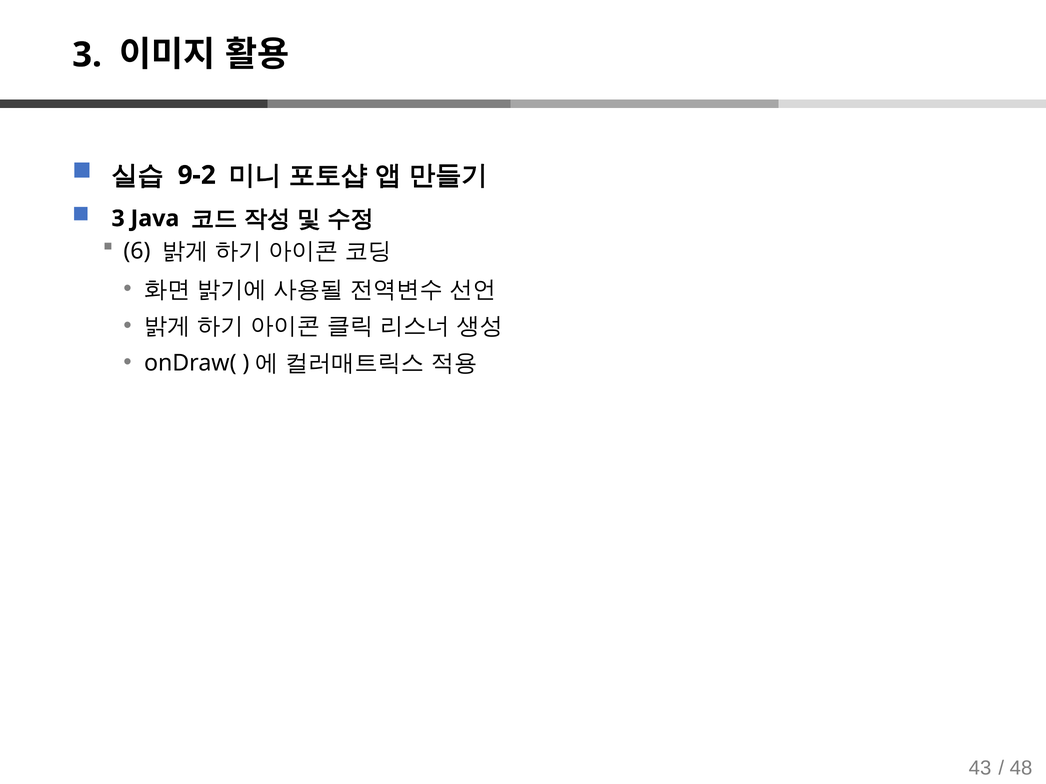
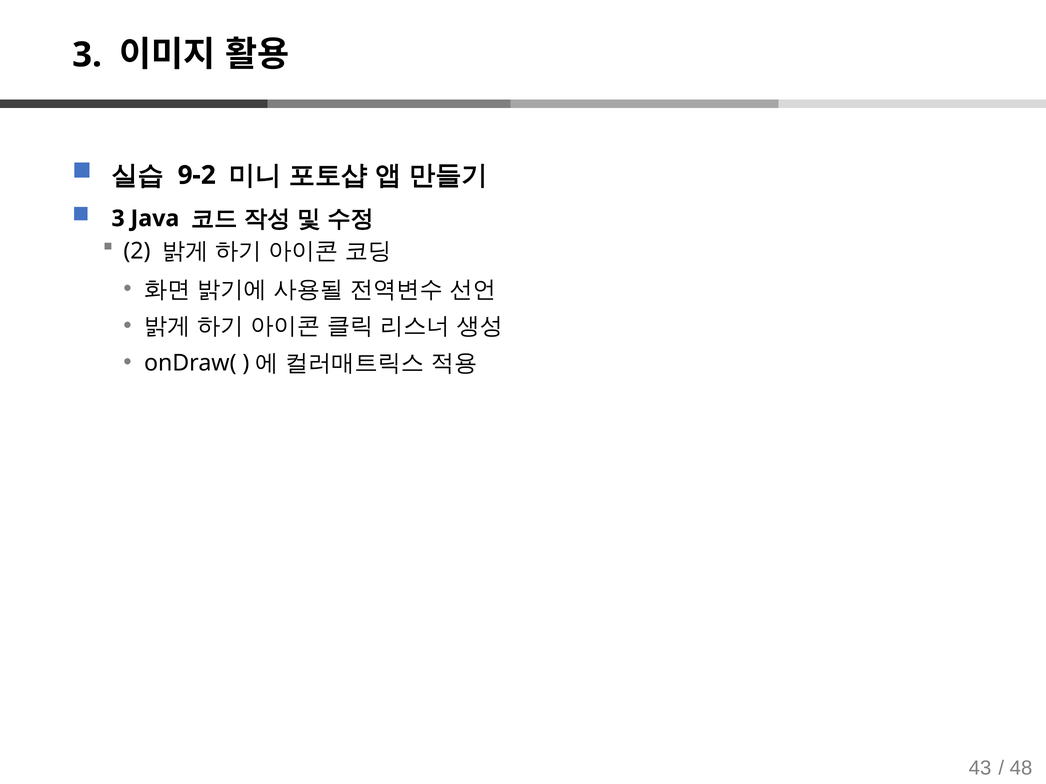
6: 6 -> 2 (137, 251)
